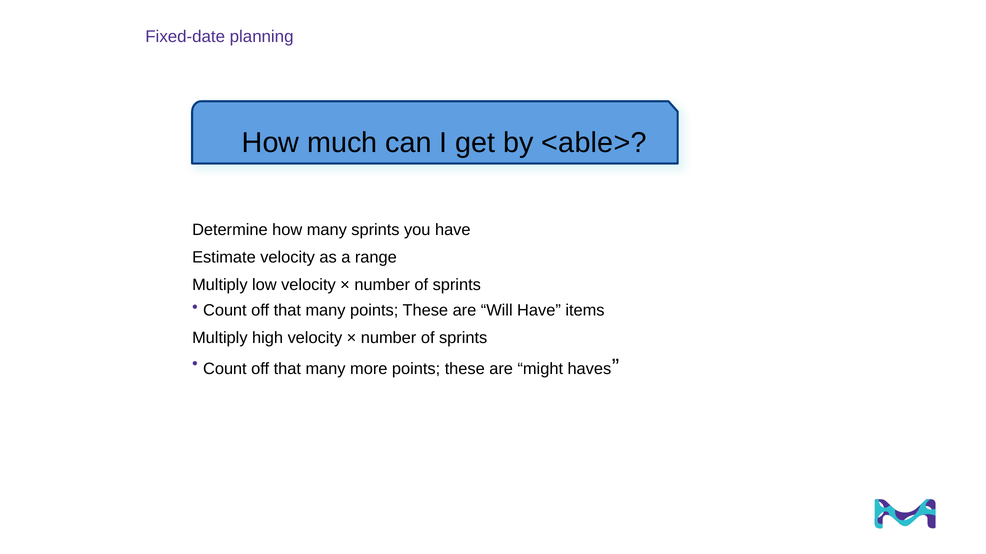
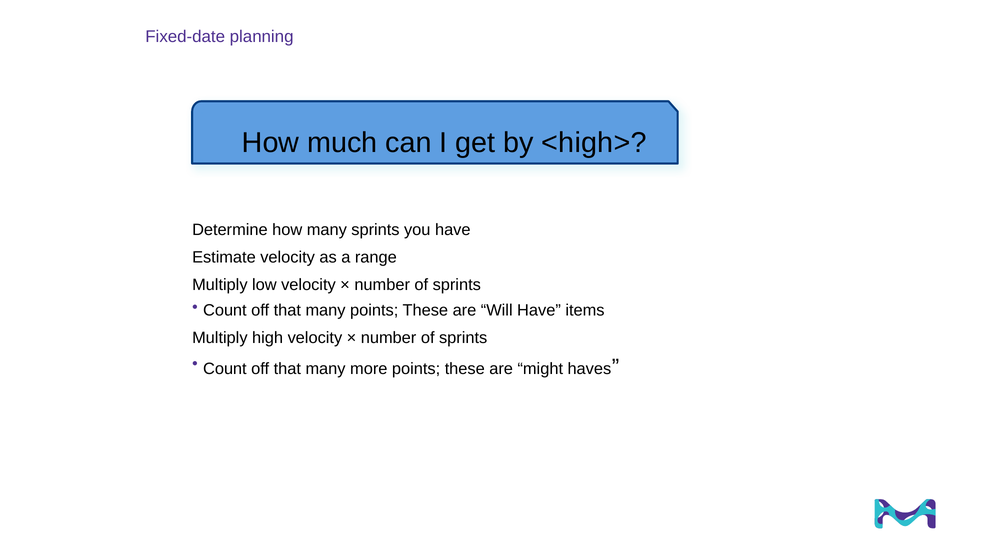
<able>: <able> -> <high> (594, 143)
